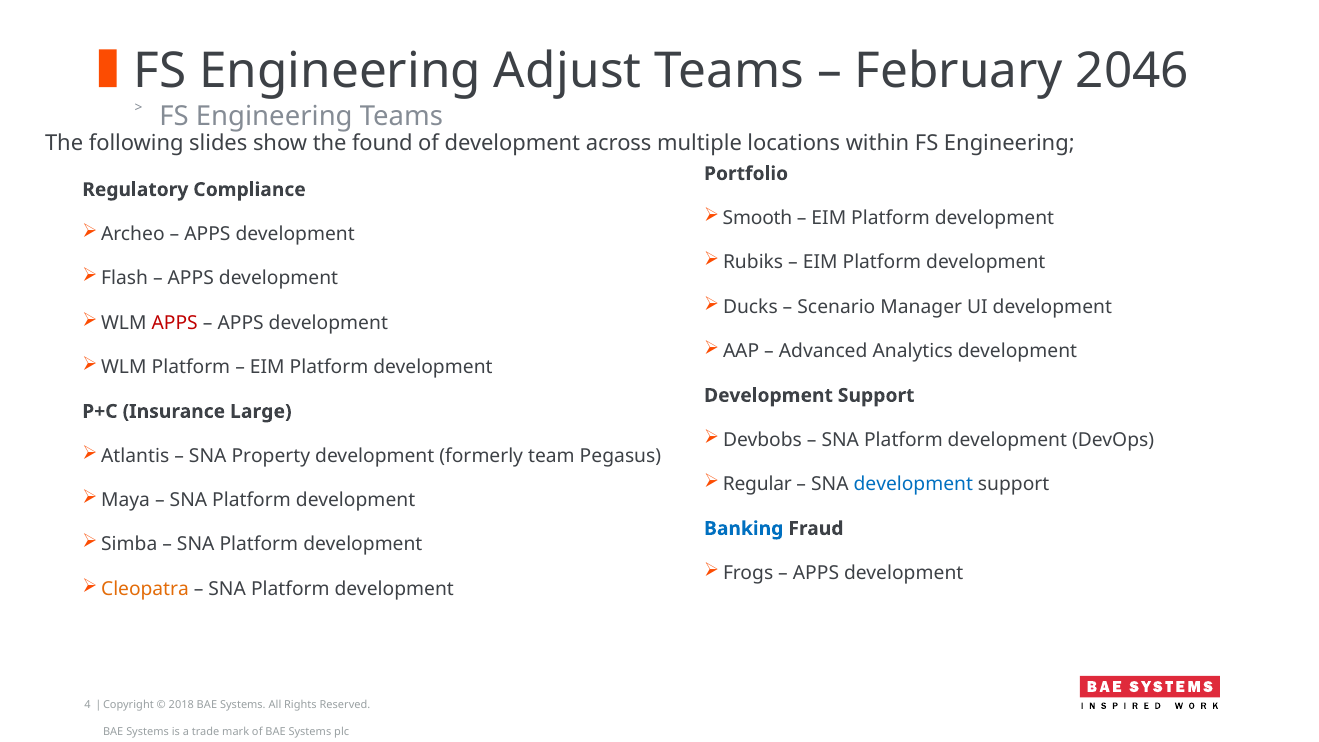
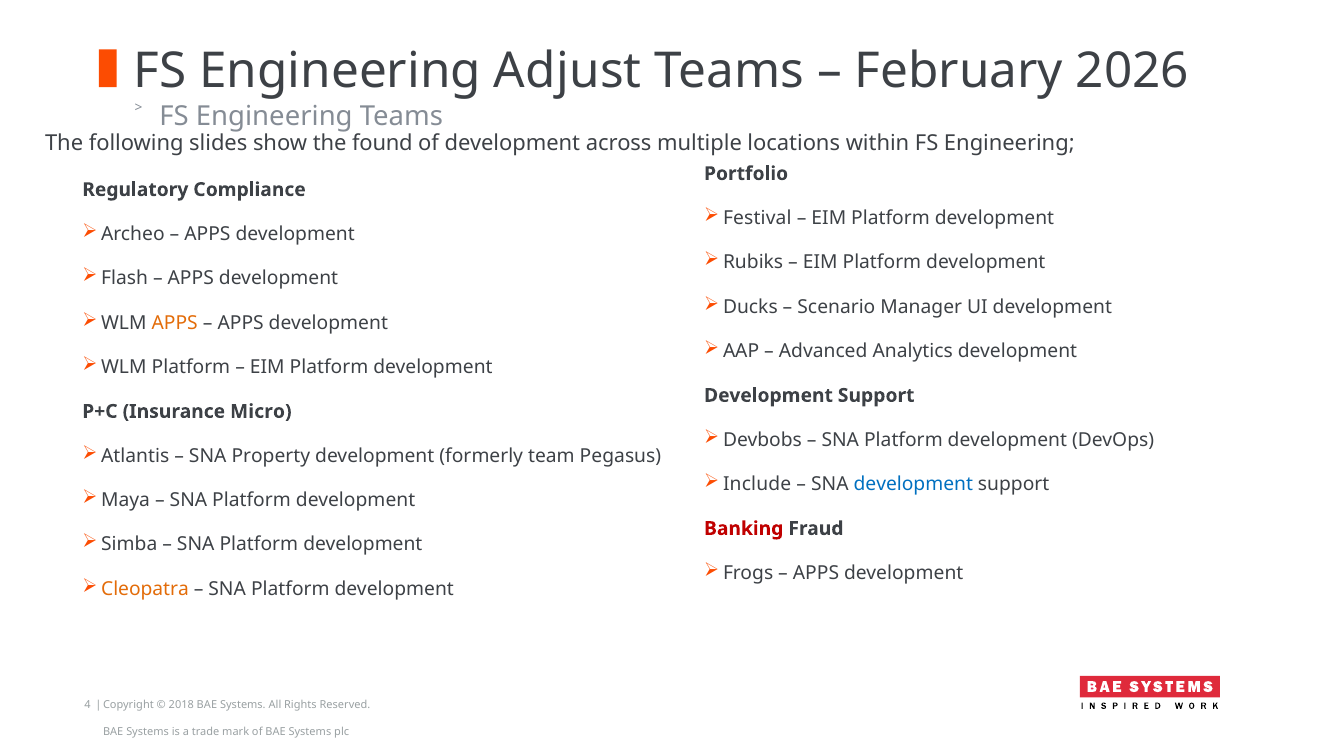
2046: 2046 -> 2026 (1132, 71)
Smooth: Smooth -> Festival (757, 218)
APPS colour: red -> orange (175, 323)
Large: Large -> Micro (261, 411)
Regular: Regular -> Include (757, 484)
Banking colour: blue -> red (744, 529)
